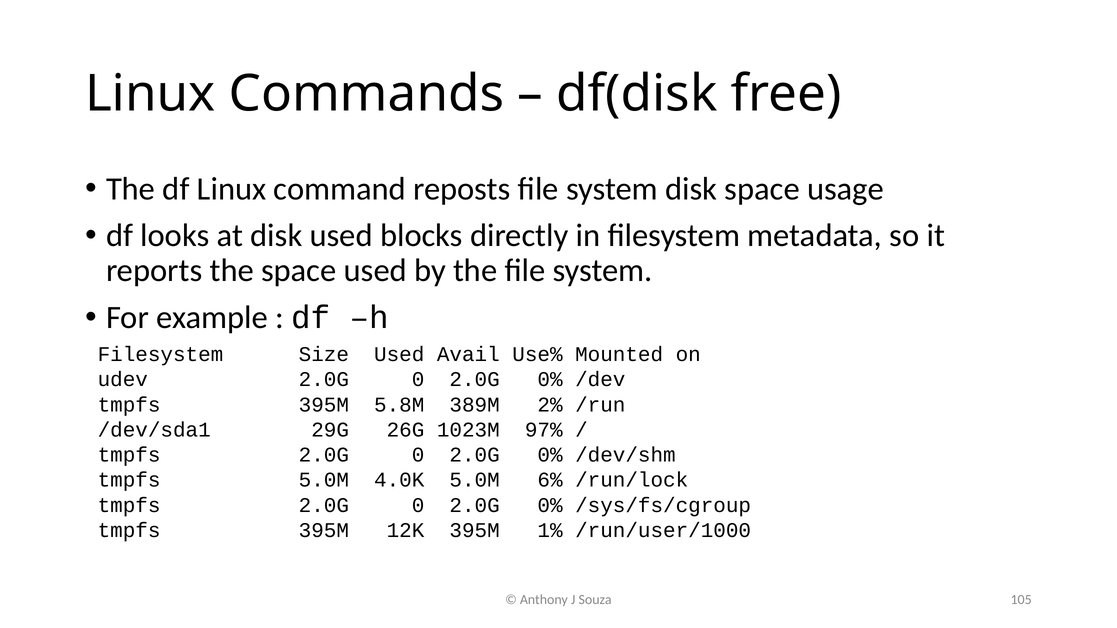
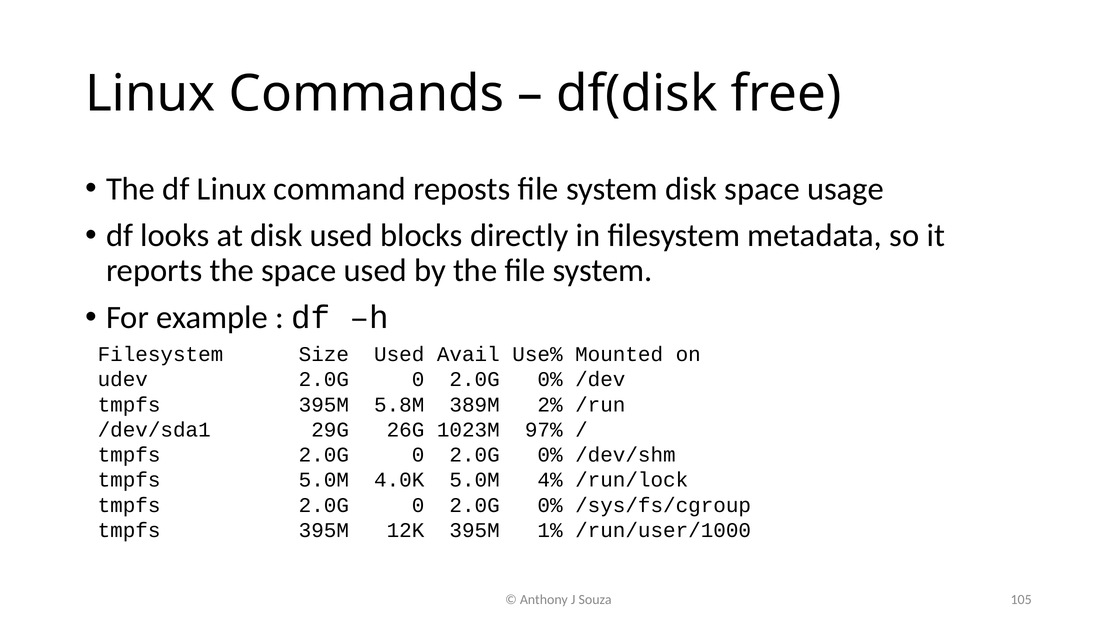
6%: 6% -> 4% (550, 480)
